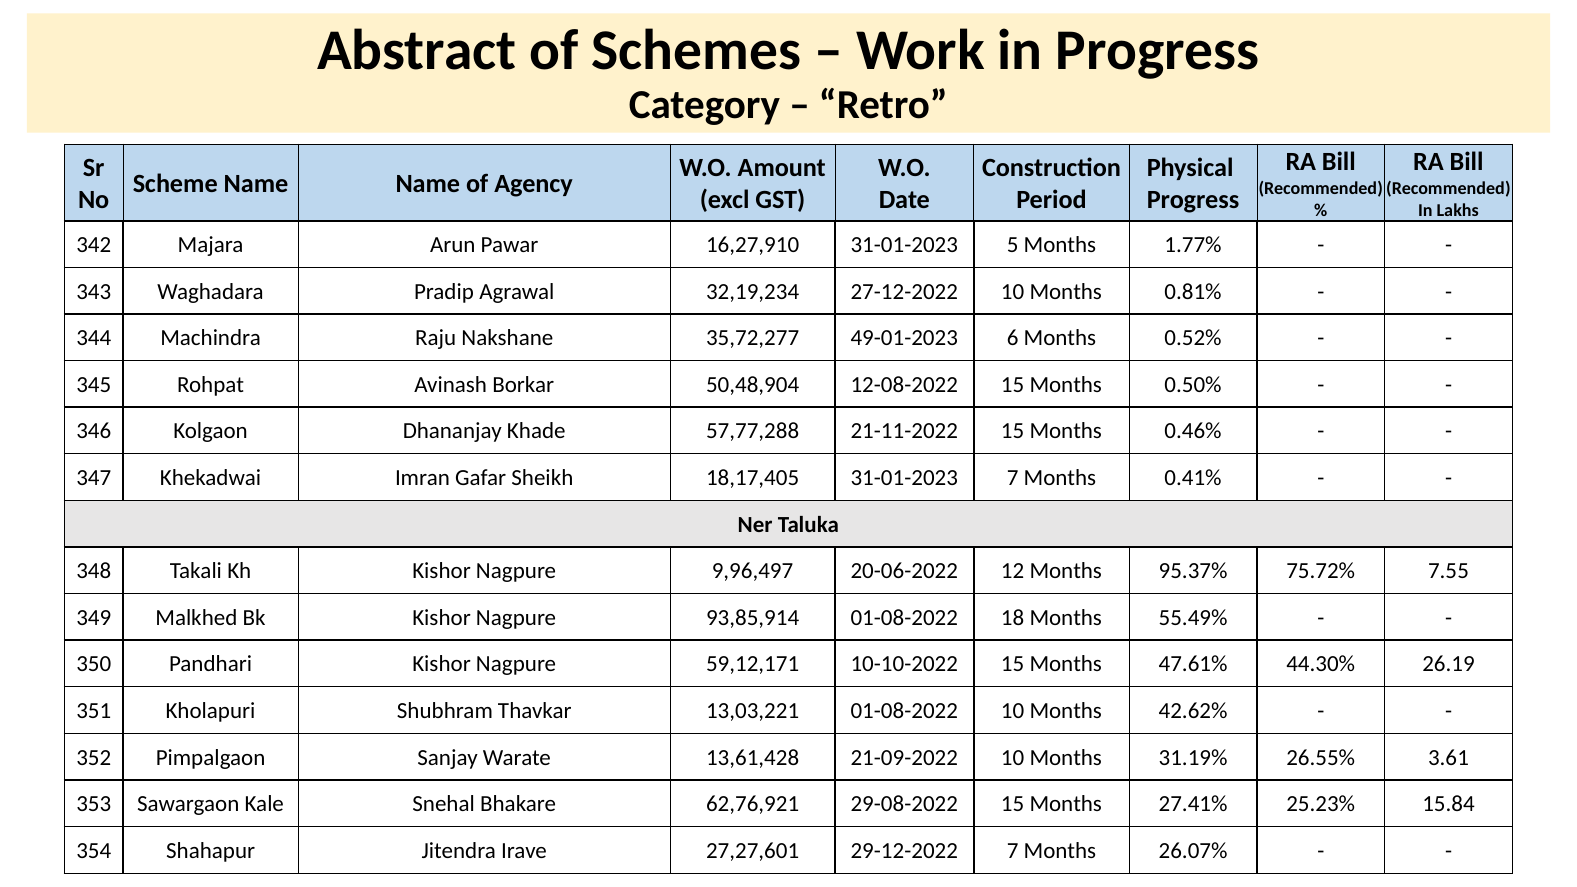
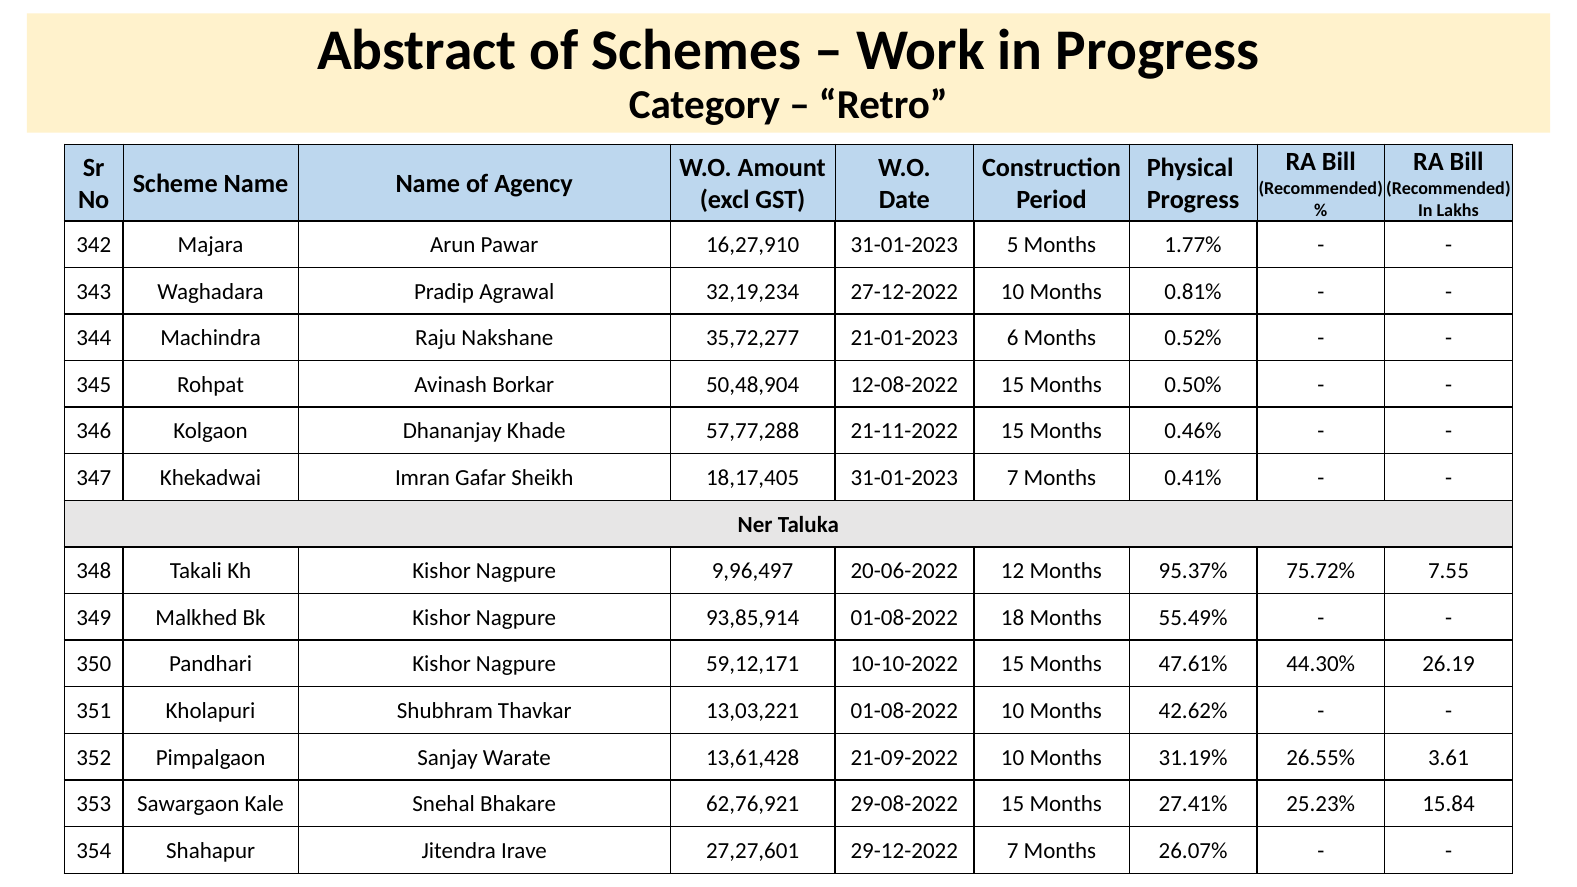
49-01-2023: 49-01-2023 -> 21-01-2023 (904, 338)
